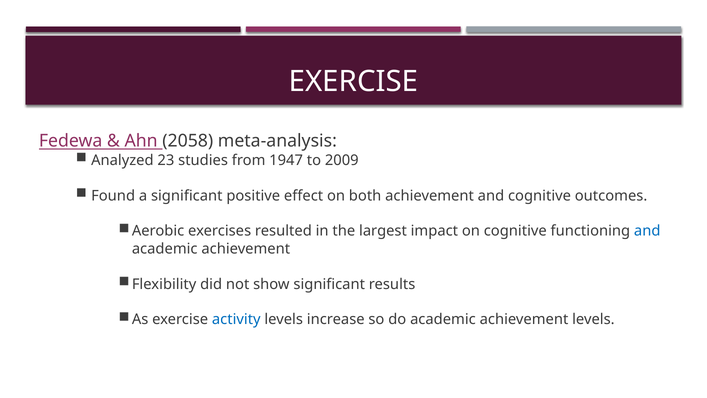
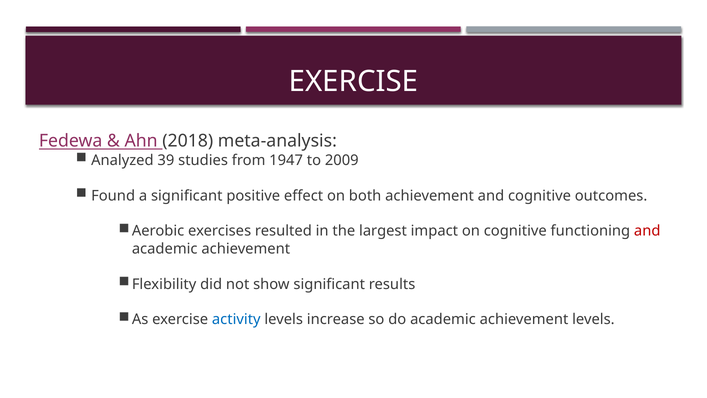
2058: 2058 -> 2018 (188, 141)
23: 23 -> 39 (166, 160)
and colour: blue -> red (647, 231)
